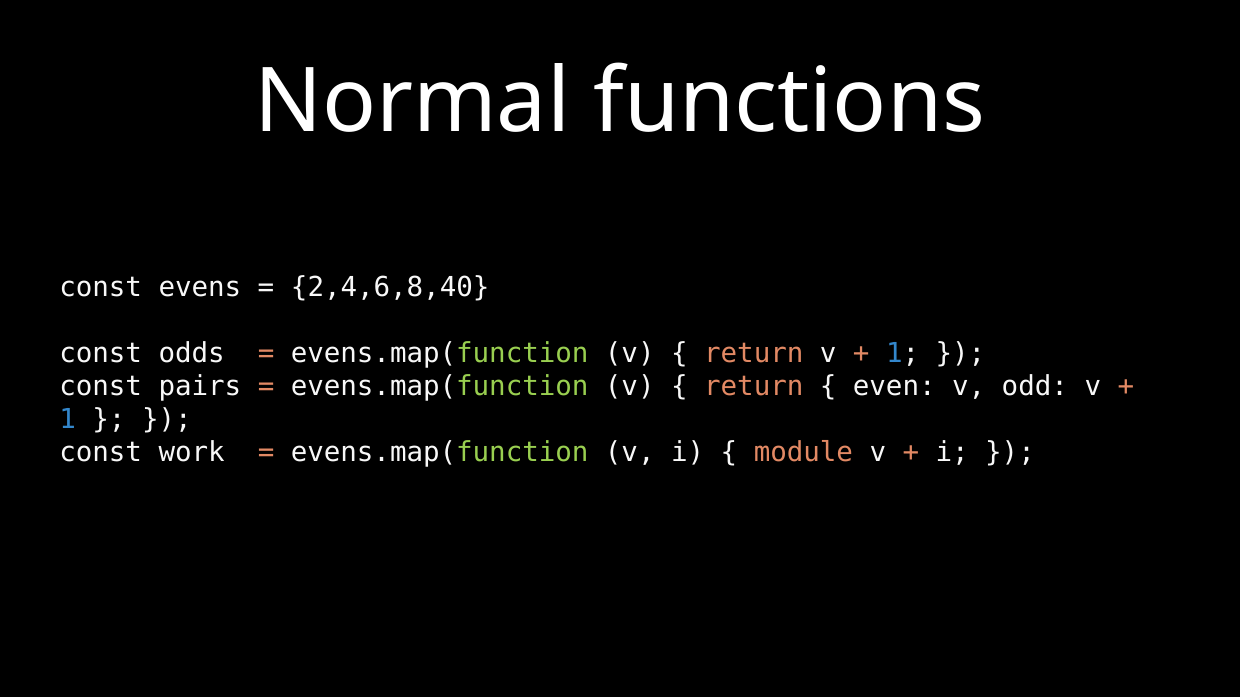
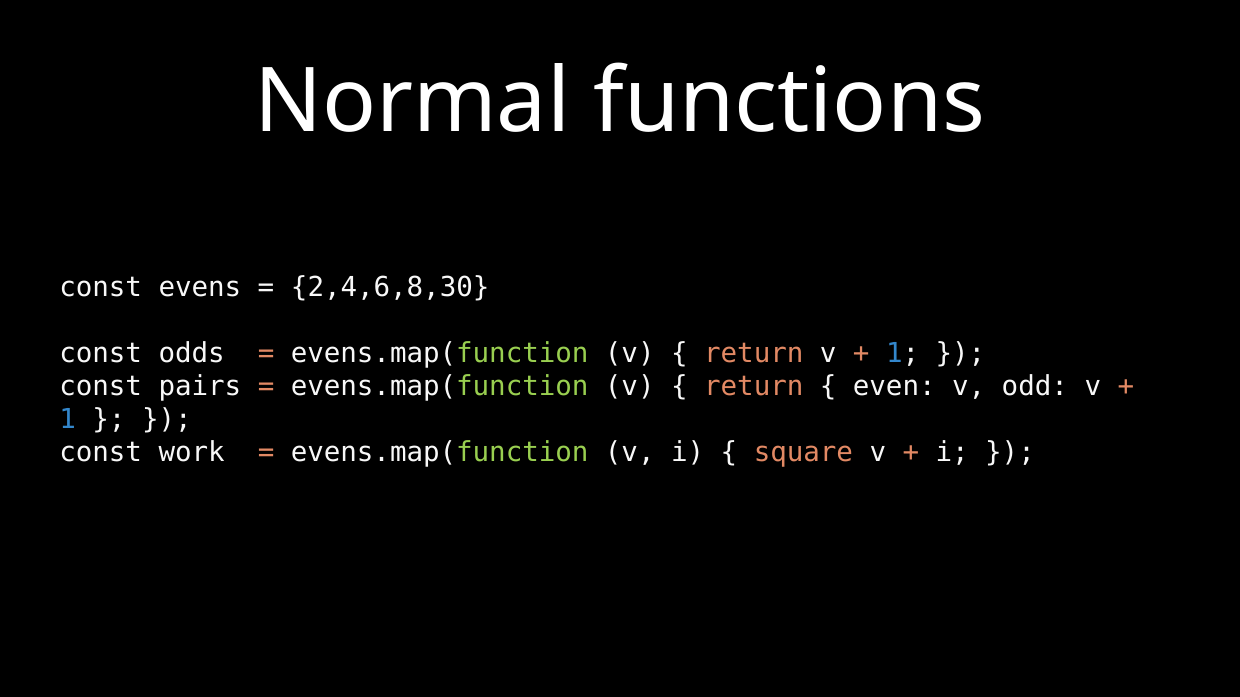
2,4,6,8,40: 2,4,6,8,40 -> 2,4,6,8,30 (390, 287)
module: module -> square (803, 453)
